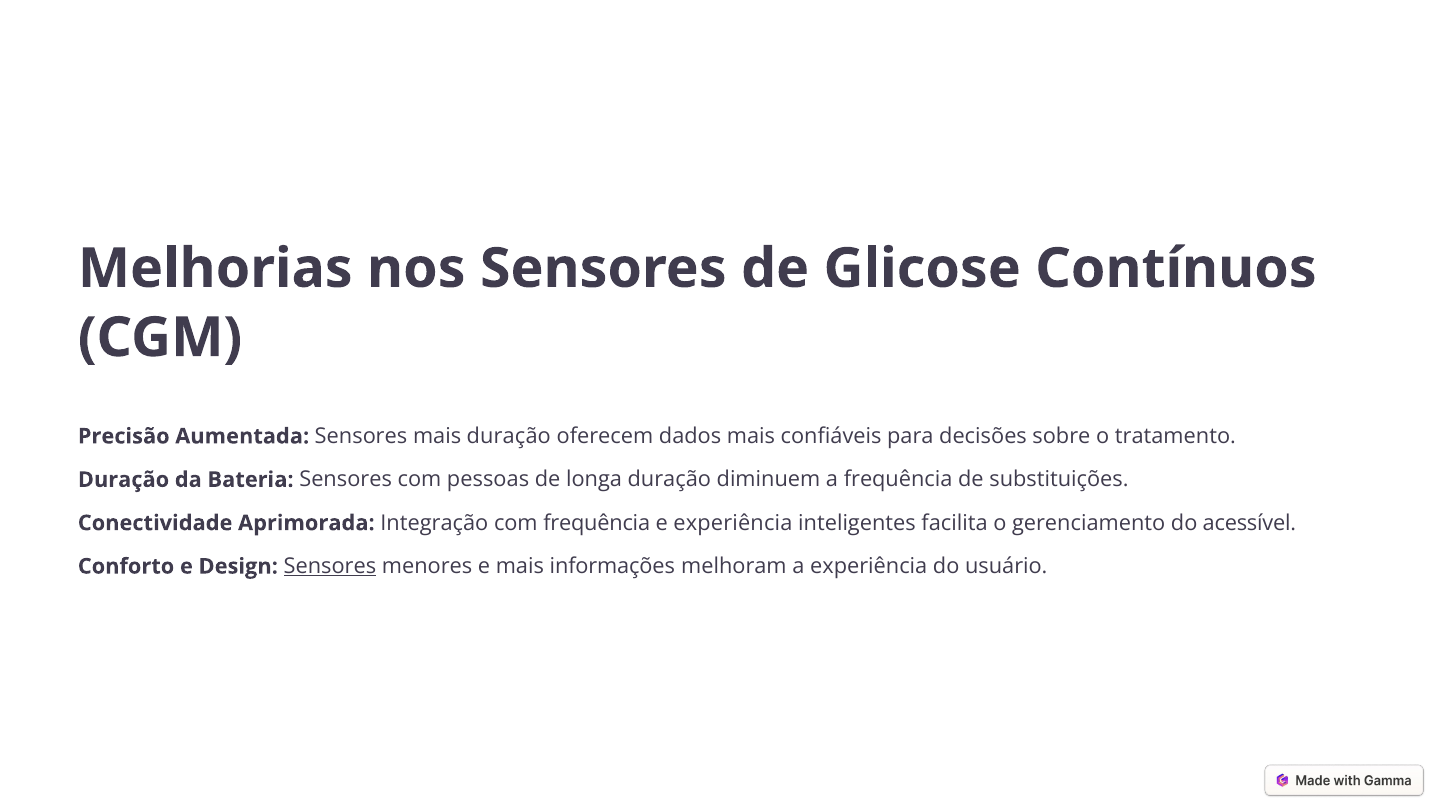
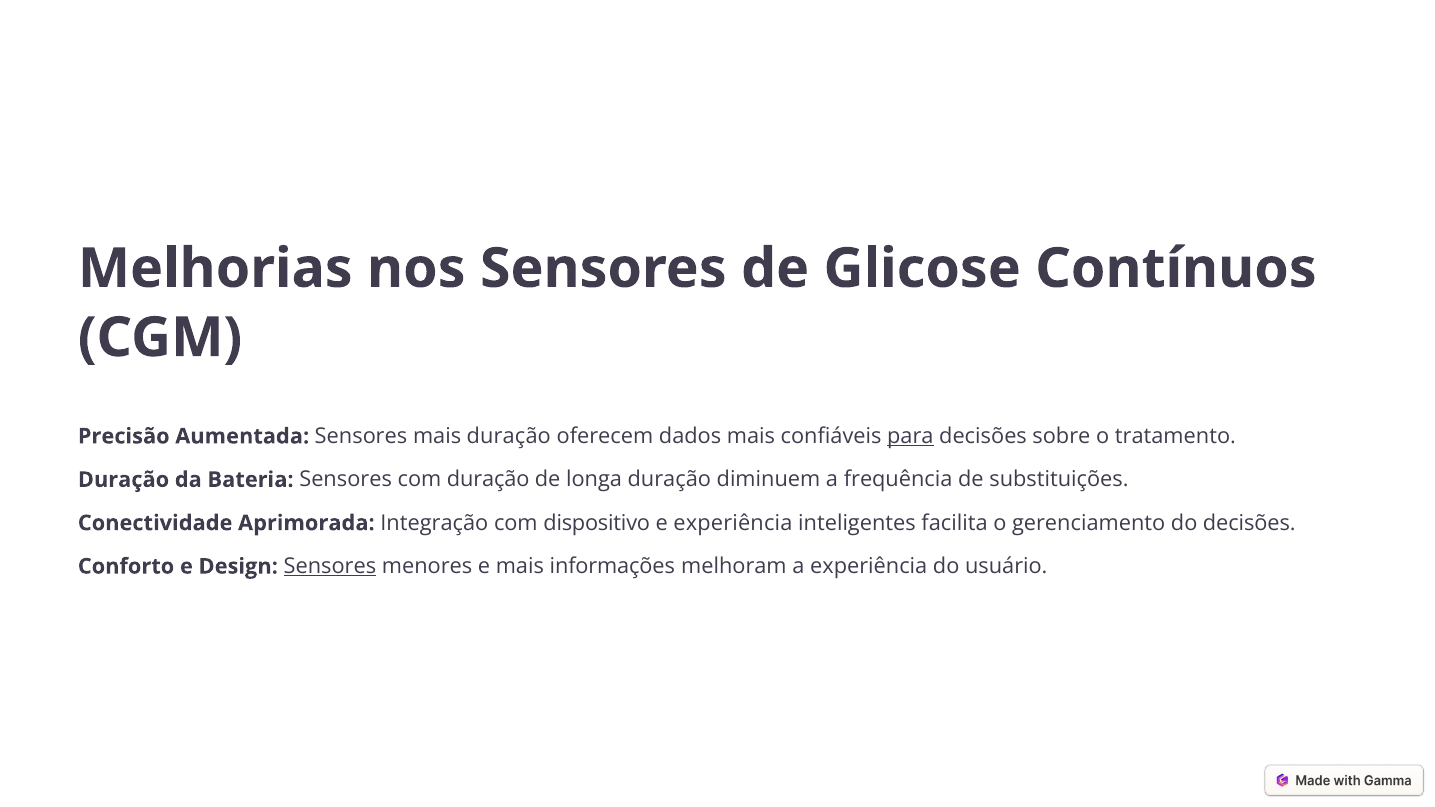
para underline: none -> present (910, 436)
com pessoas: pessoas -> duração (488, 480)
com frequência: frequência -> dispositivo (597, 523)
do acessível: acessível -> decisões (1249, 523)
